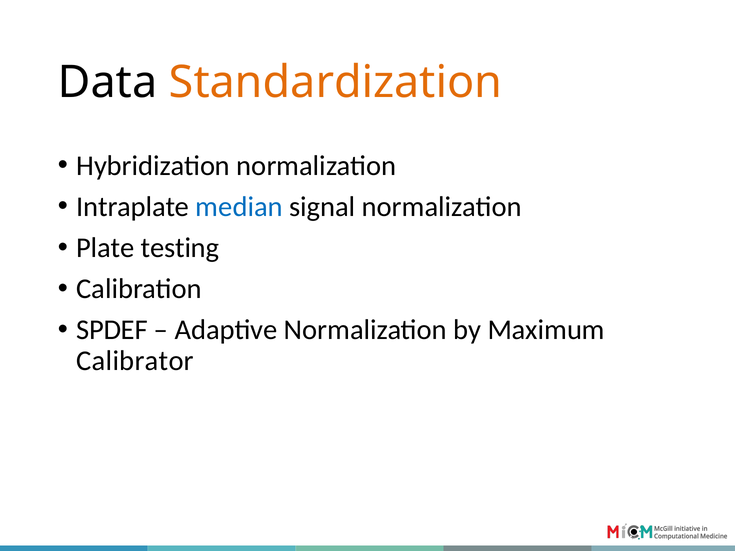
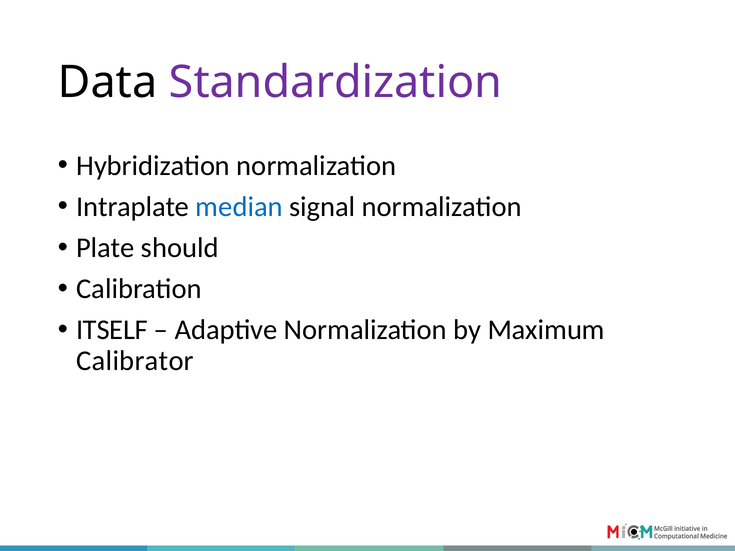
Standardization colour: orange -> purple (336, 82)
testing: testing -> should (180, 248)
SPDEF: SPDEF -> ITSELF (112, 330)
